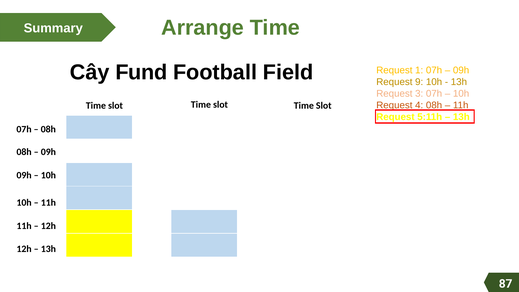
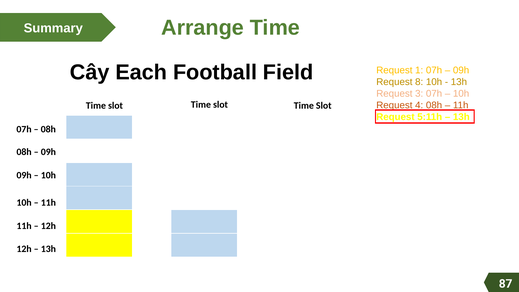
Fund: Fund -> Each (141, 72)
9: 9 -> 8 (419, 82)
